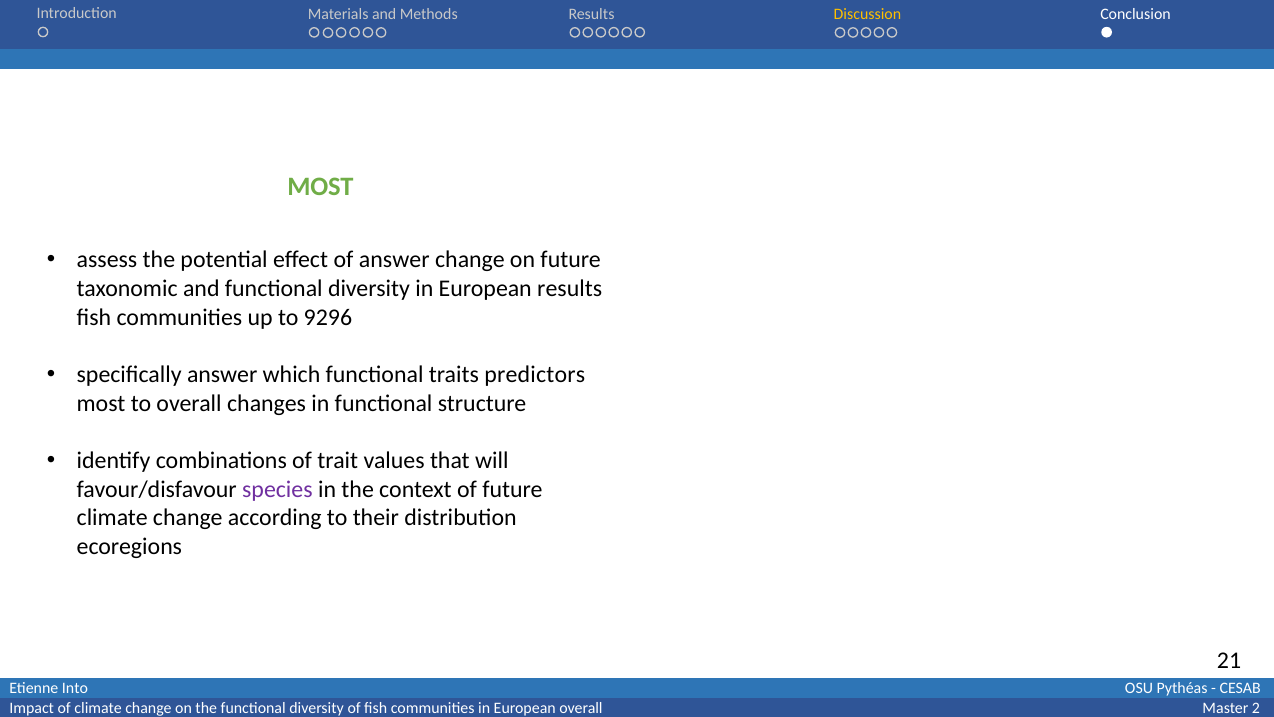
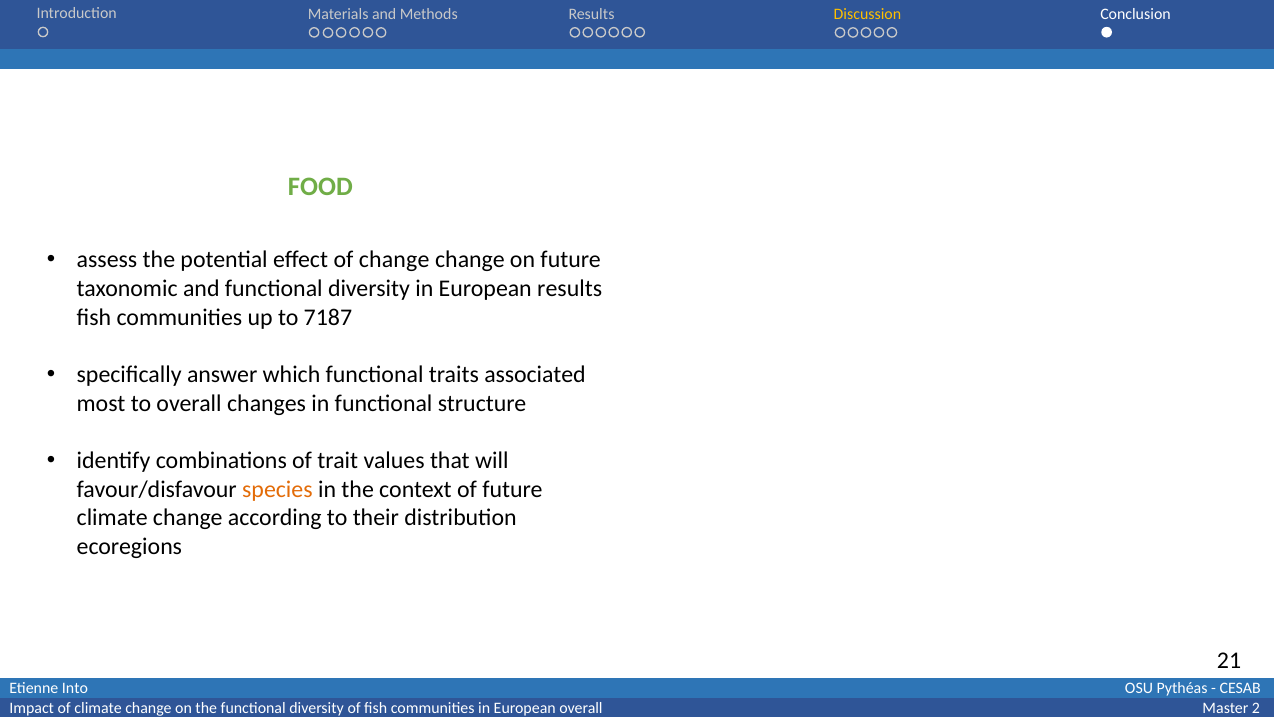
MOST: MOST -> FOOD (320, 187)
of answer: answer -> change (394, 260)
9296: 9296 -> 7187 (328, 317)
predictors: predictors -> associated (535, 374)
species colour: purple -> orange (277, 489)
